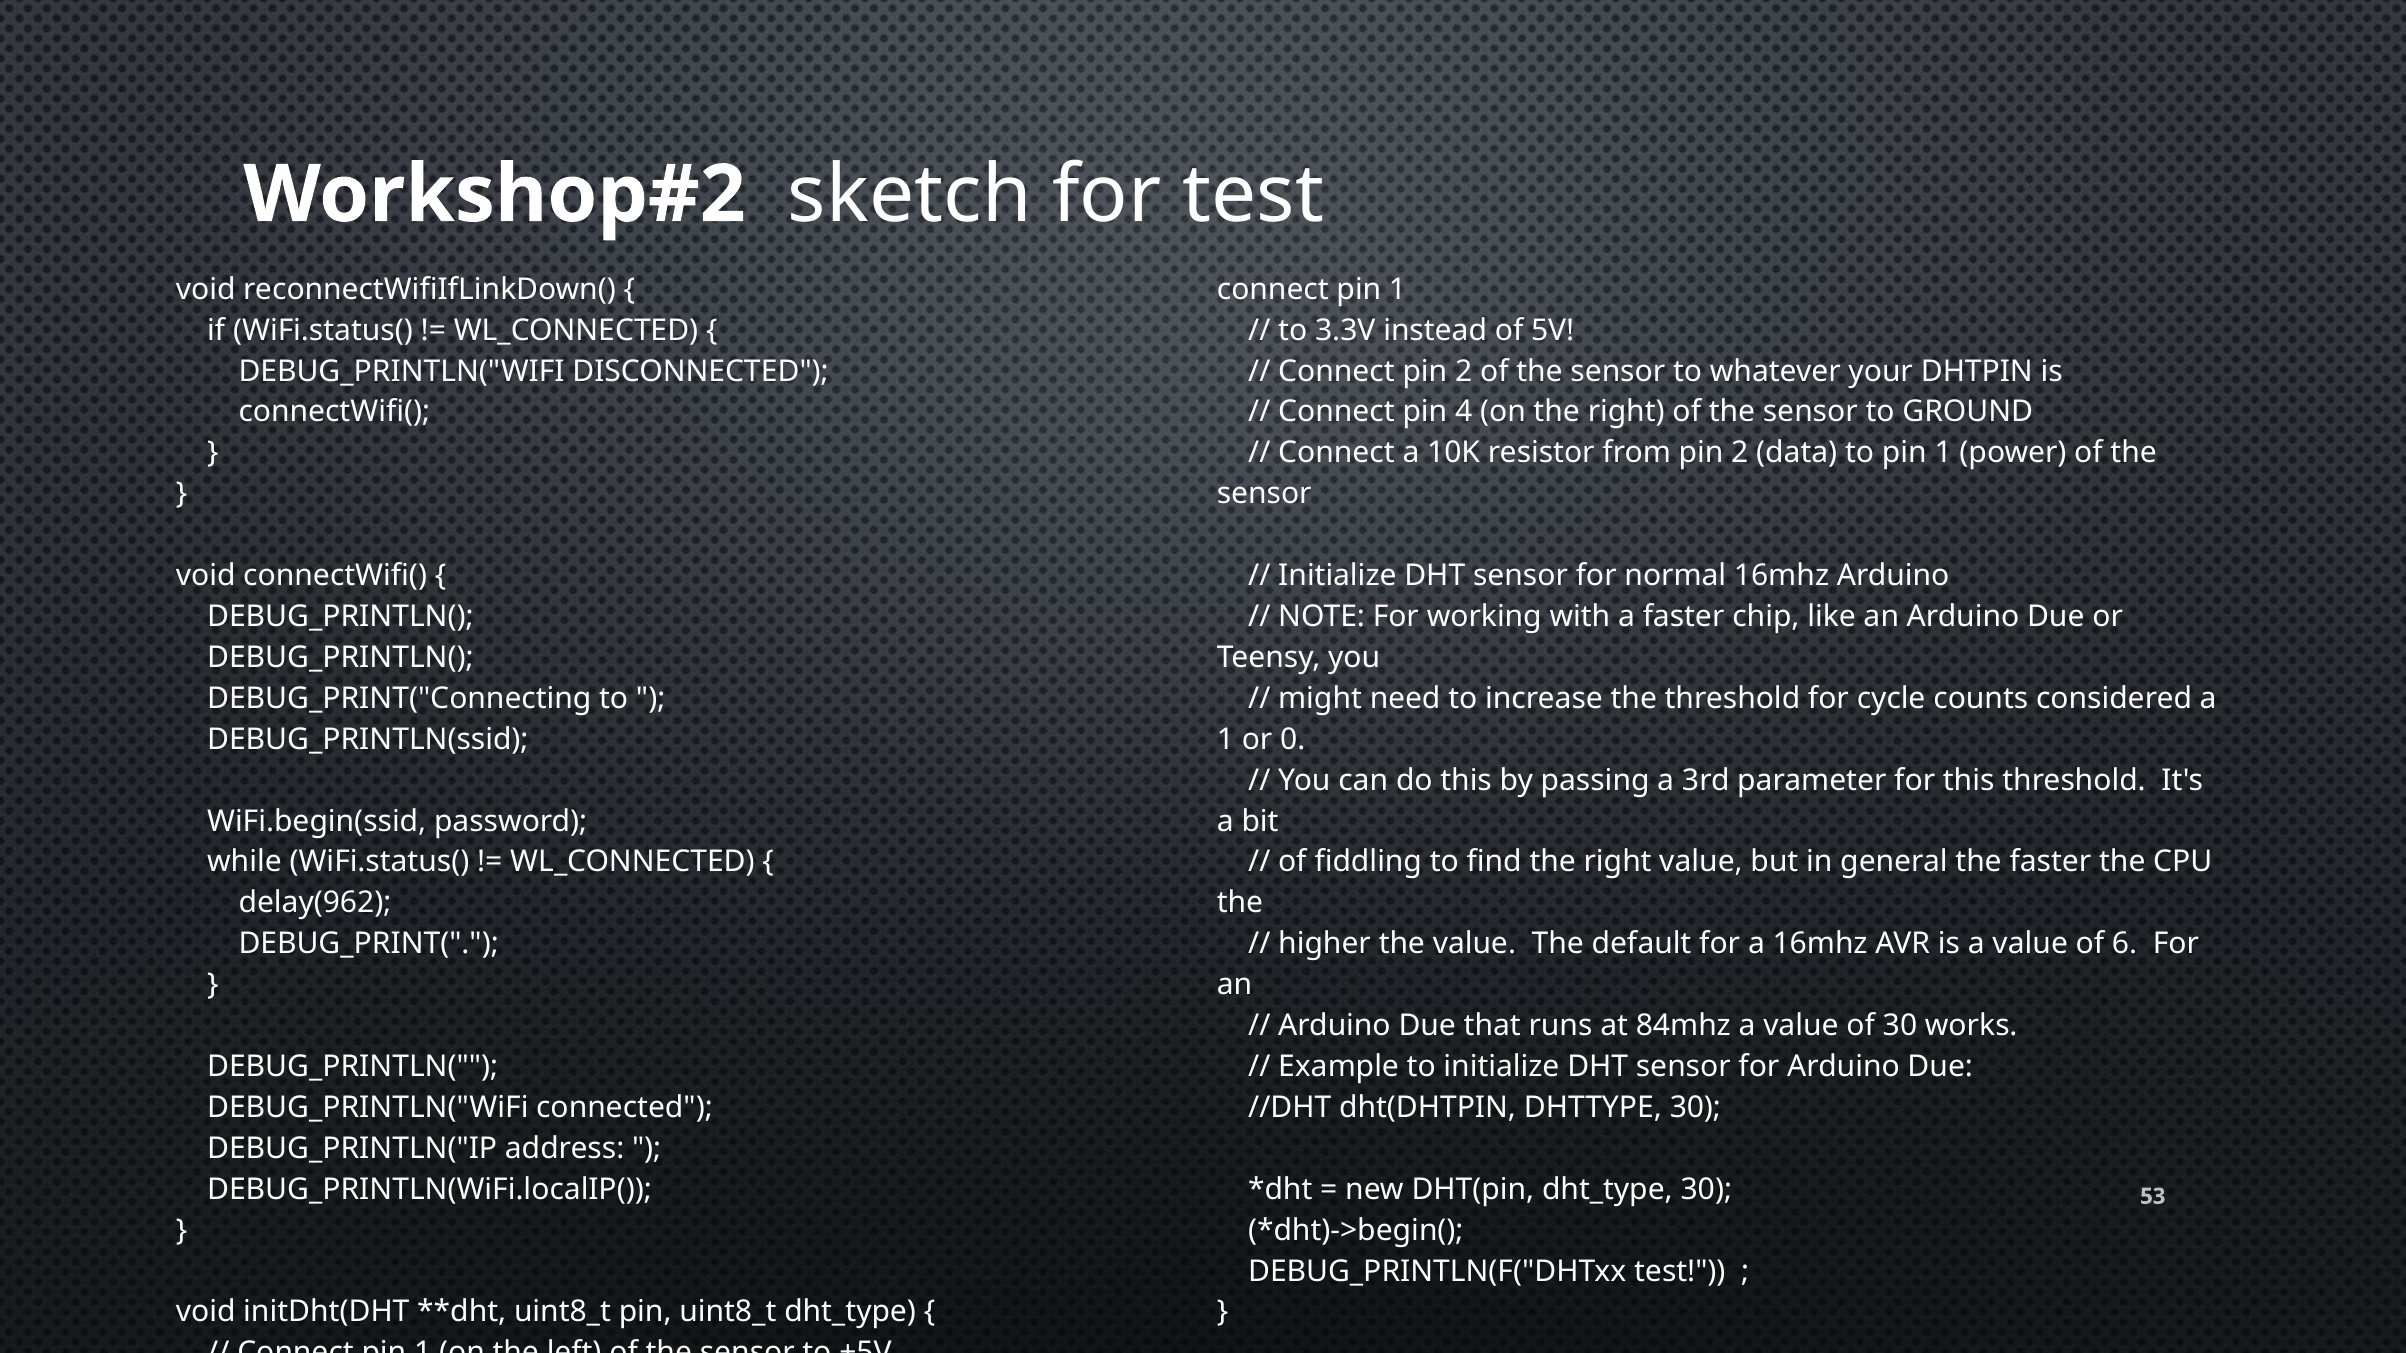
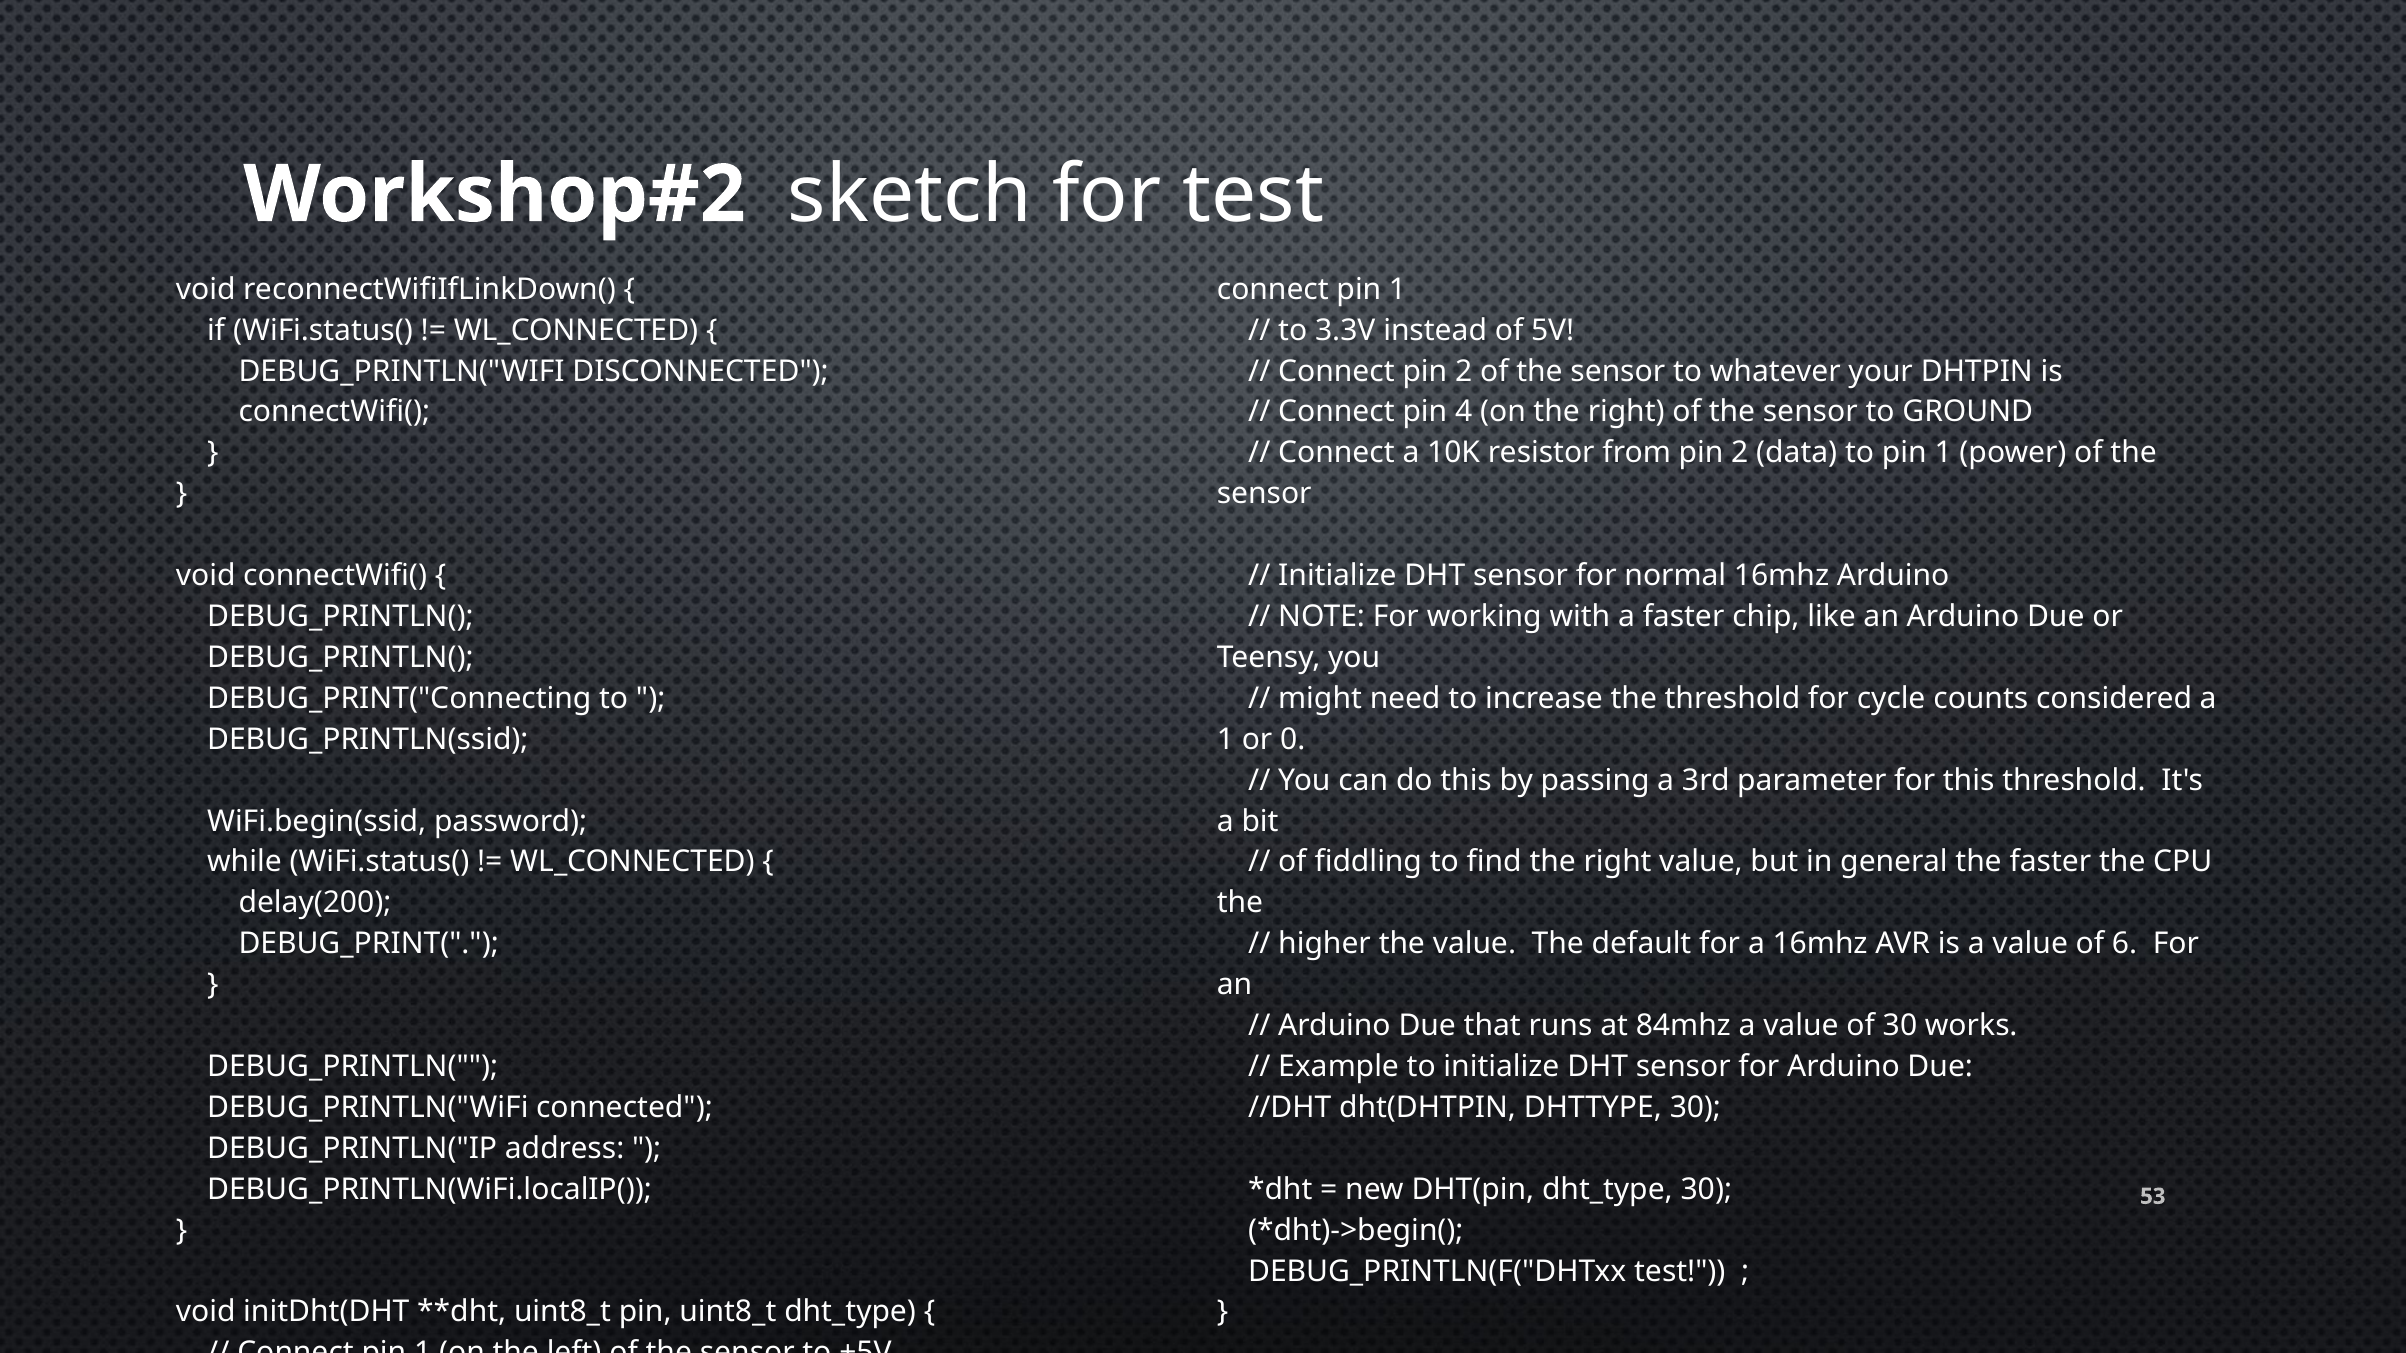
delay(962: delay(962 -> delay(200 (315, 903)
